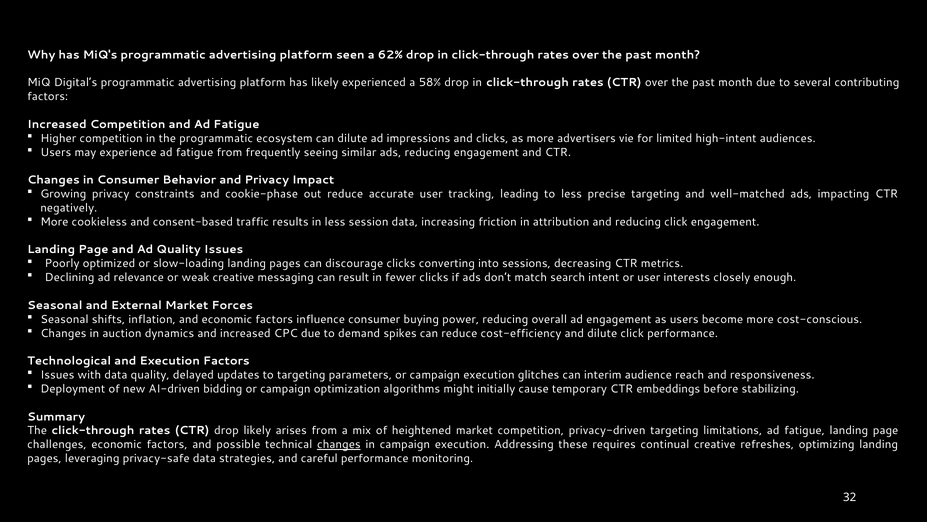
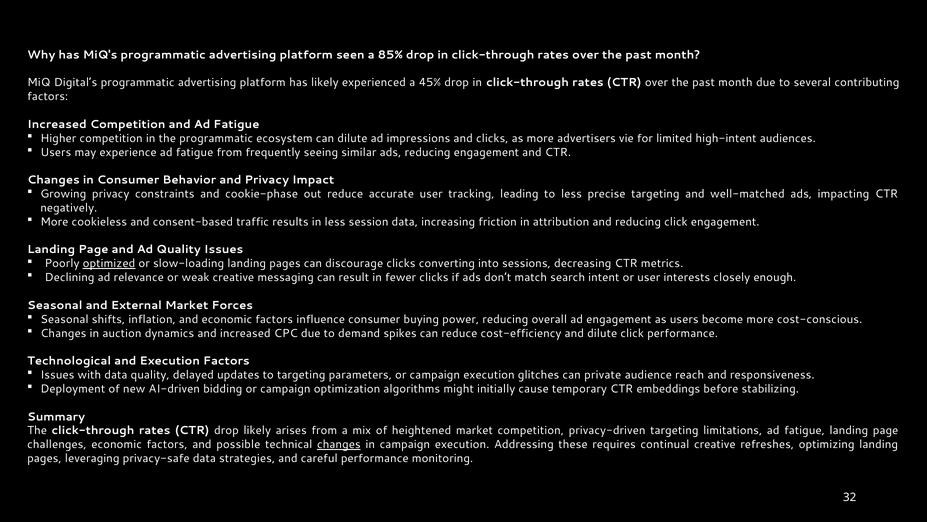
62%: 62% -> 85% (390, 55)
58%: 58% -> 45% (430, 83)
optimized underline: none -> present (109, 263)
interim: interim -> private (603, 375)
